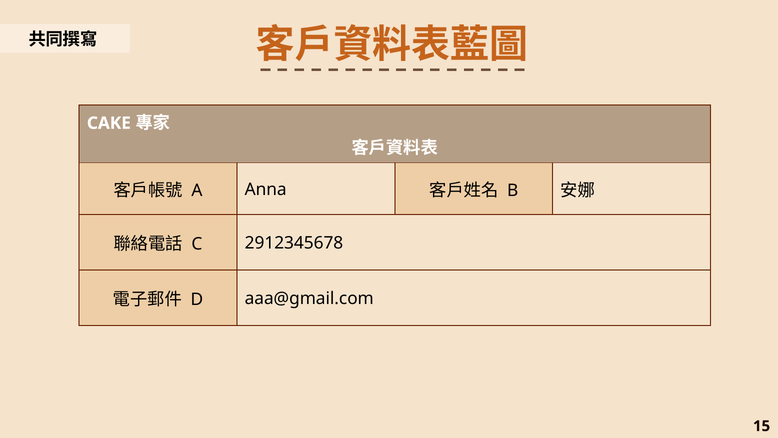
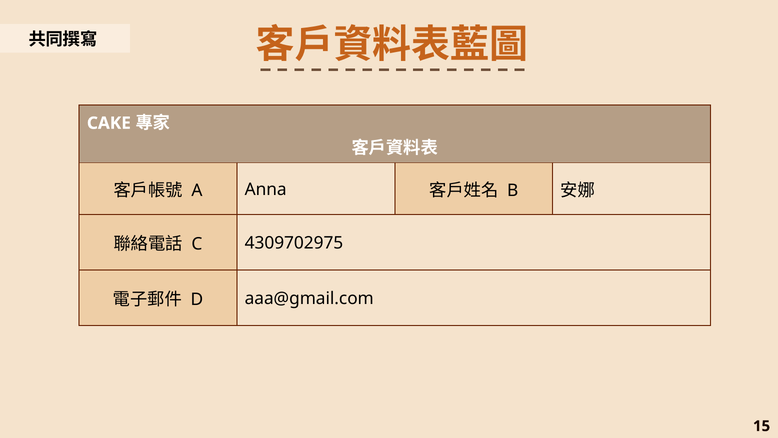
2912345678: 2912345678 -> 4309702975 (294, 243)
